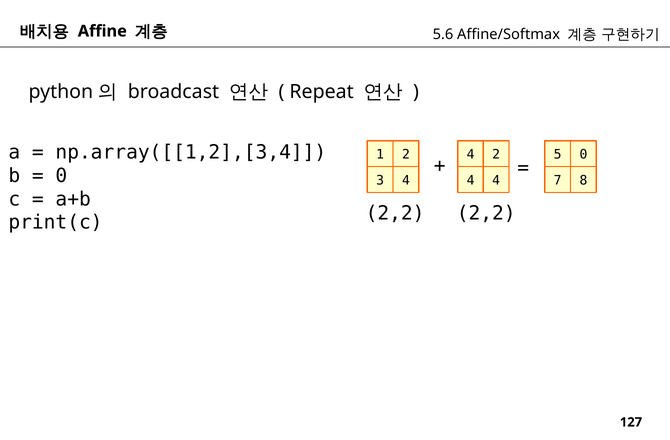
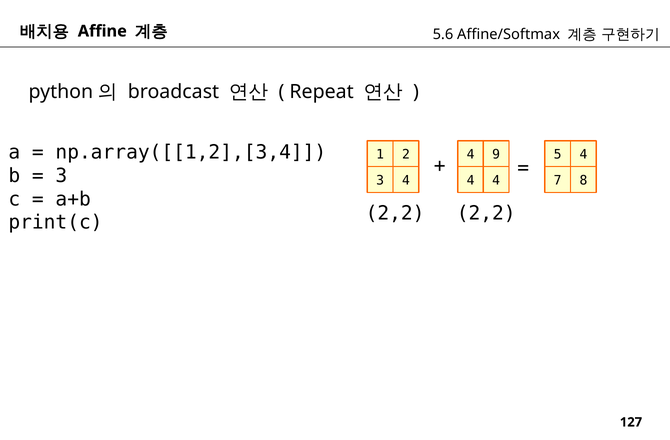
4 2: 2 -> 9 (496, 155)
5 0: 0 -> 4 (583, 155)
0: 0 -> 3 (61, 176)
